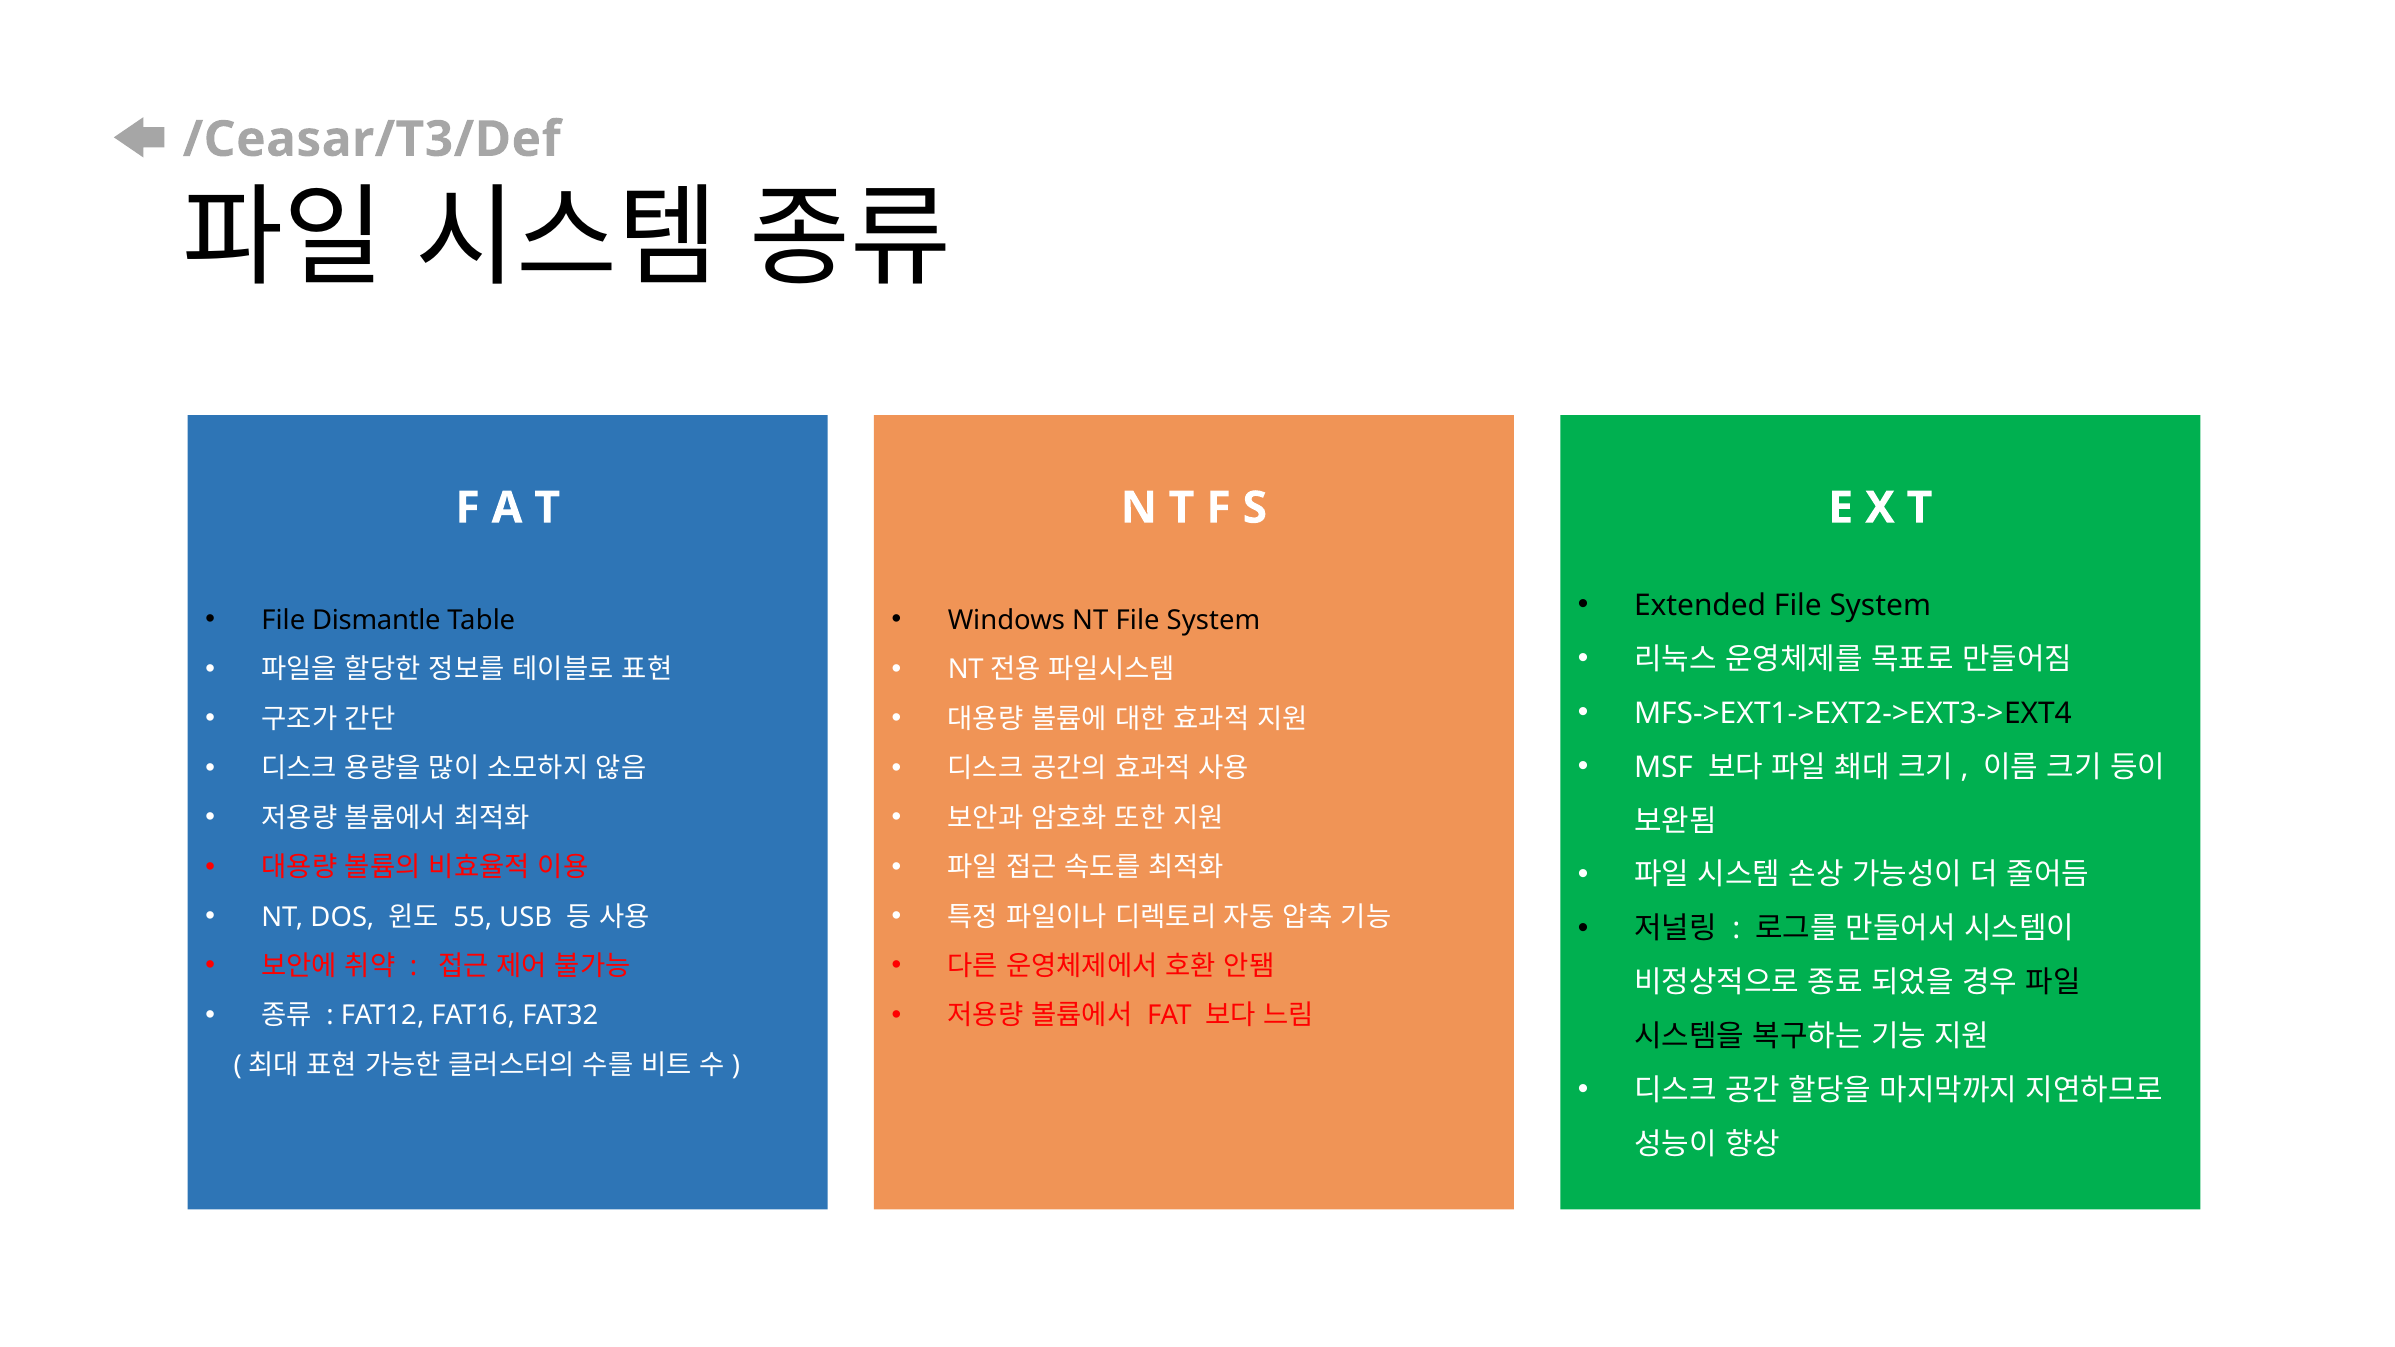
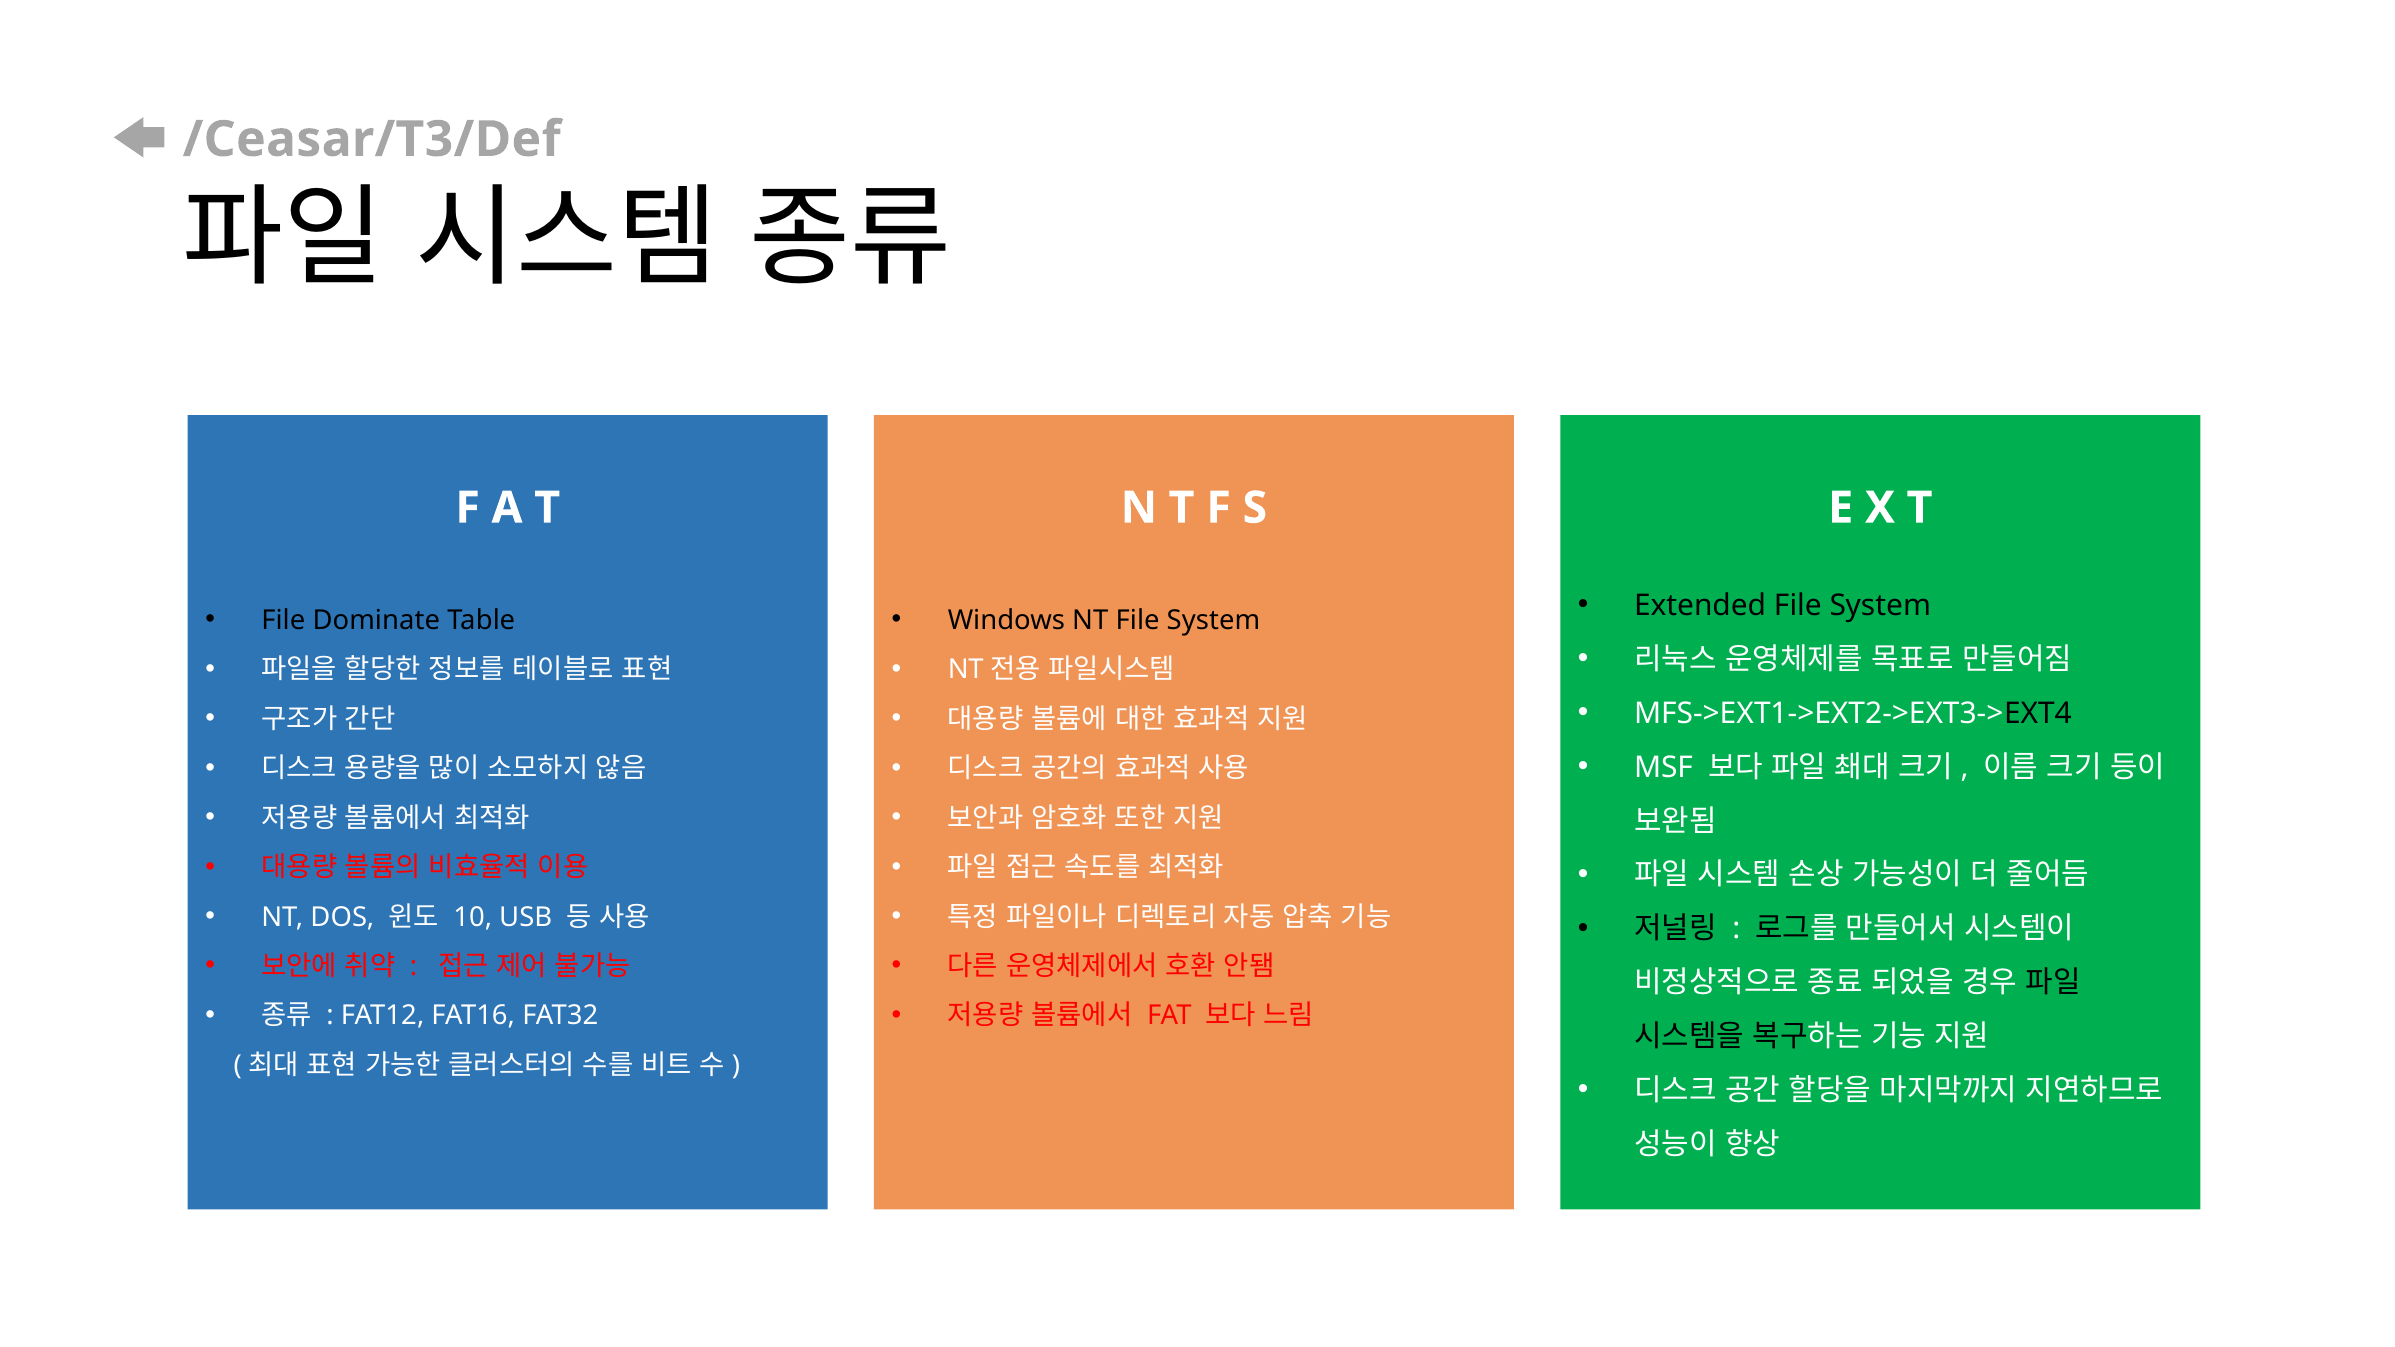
Dismantle: Dismantle -> Dominate (376, 621)
55: 55 -> 10 (473, 917)
